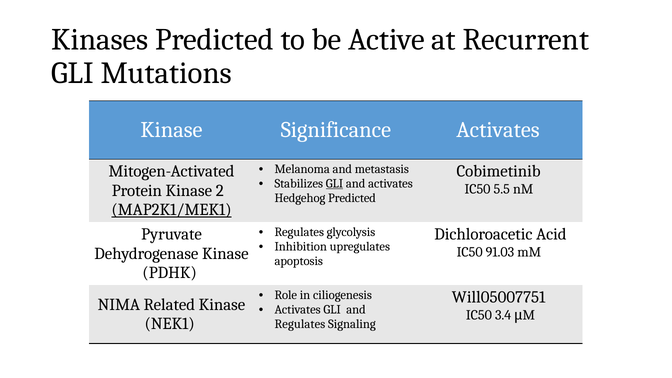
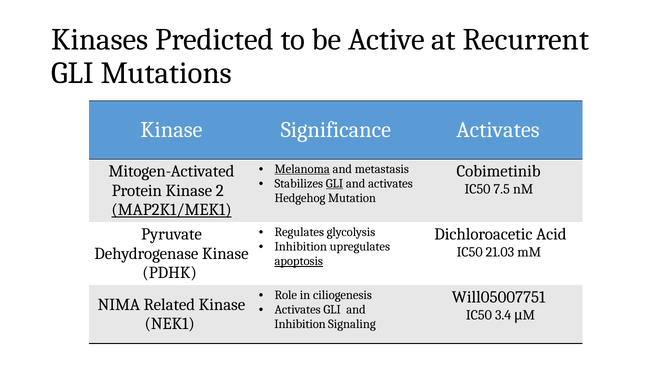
Melanoma underline: none -> present (302, 169)
5.5: 5.5 -> 7.5 (502, 189)
Hedgehog Predicted: Predicted -> Mutation (352, 198)
91.03: 91.03 -> 21.03 (500, 252)
apoptosis underline: none -> present (299, 261)
Regulates: Regulates -> Inhibition (300, 324)
